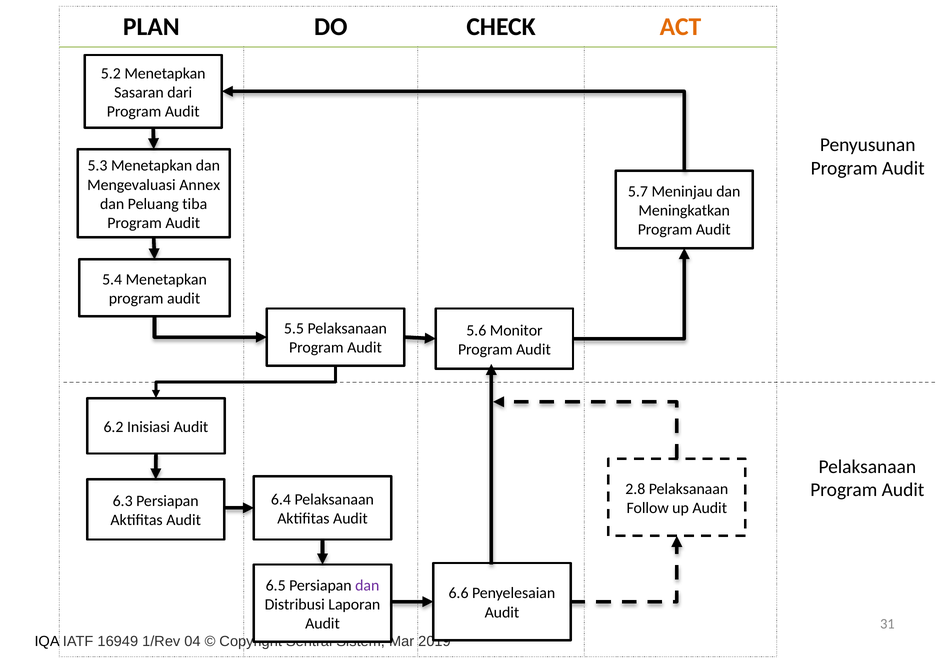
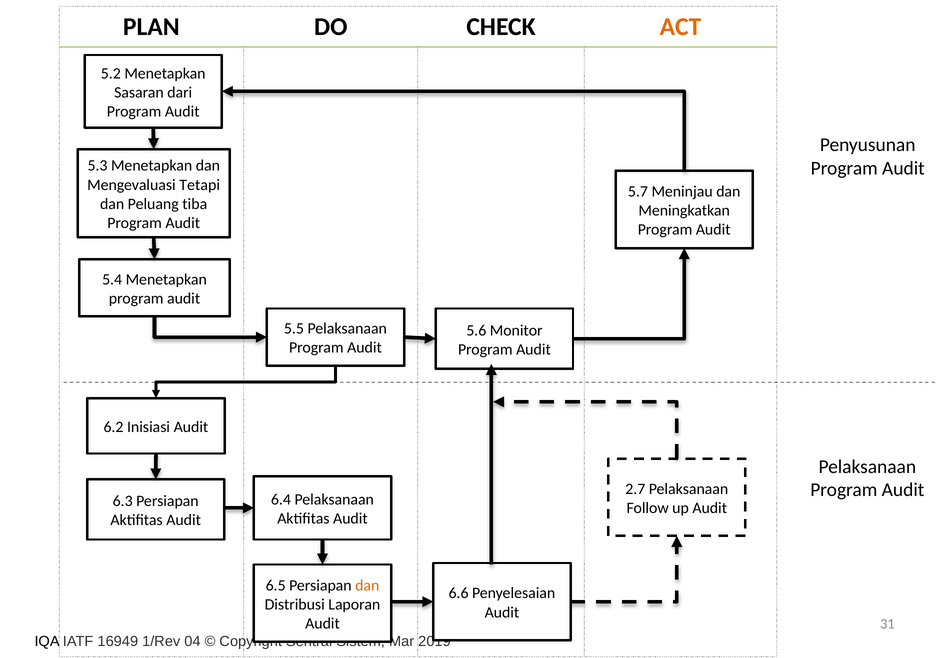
Annex: Annex -> Tetapi (200, 185)
2.8: 2.8 -> 2.7 (635, 489)
dan colour: purple -> orange (367, 586)
